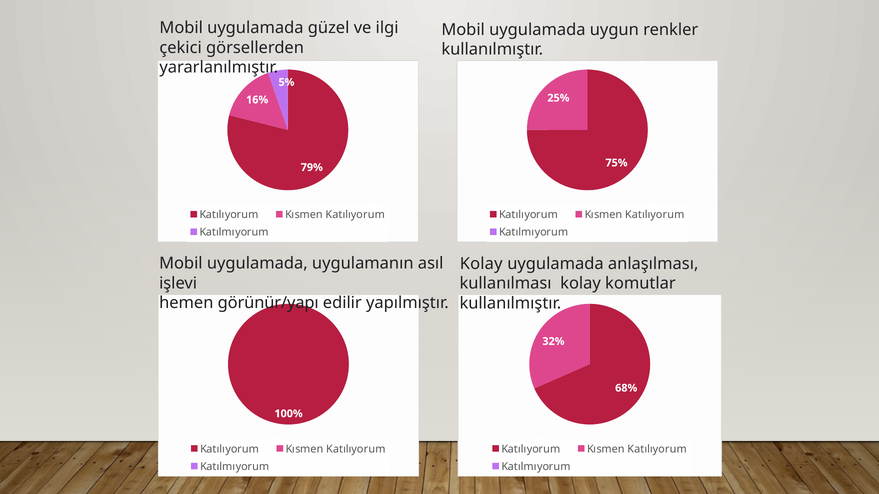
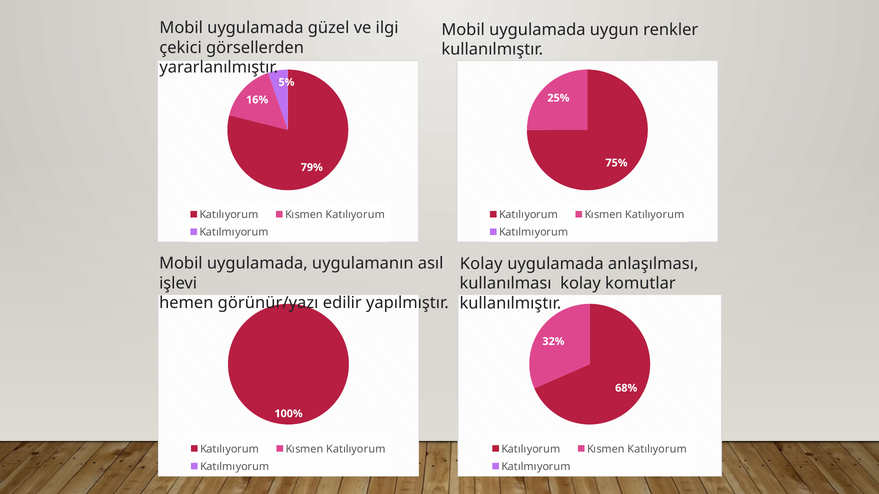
görünür/yapı: görünür/yapı -> görünür/yazı (268, 303)
